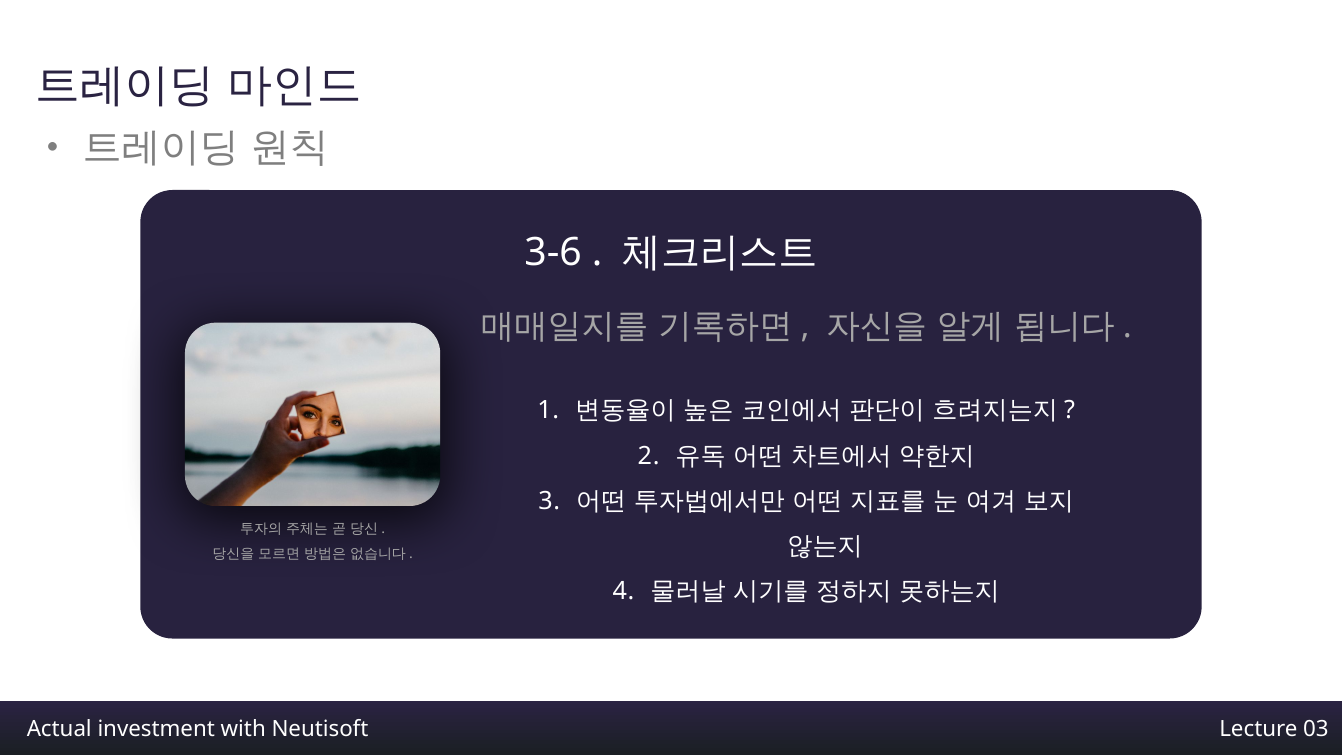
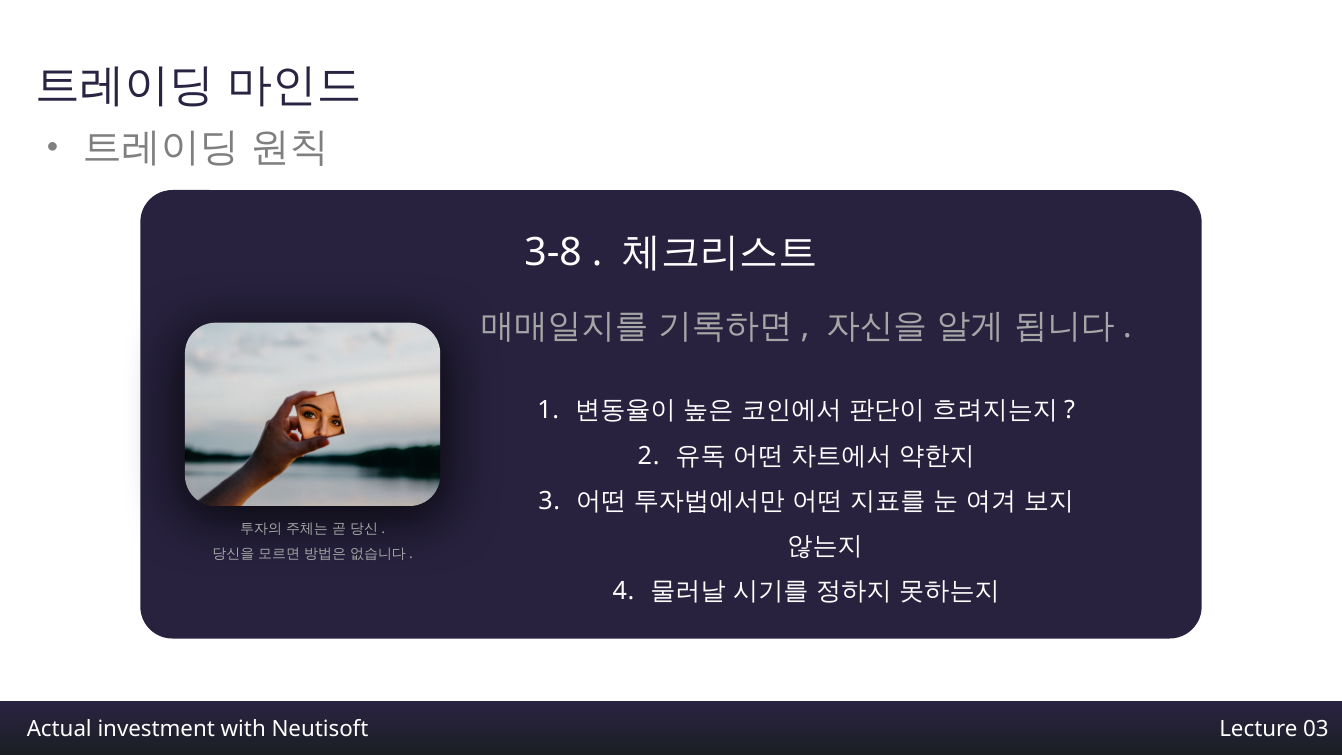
3-6: 3-6 -> 3-8 (553, 252)
